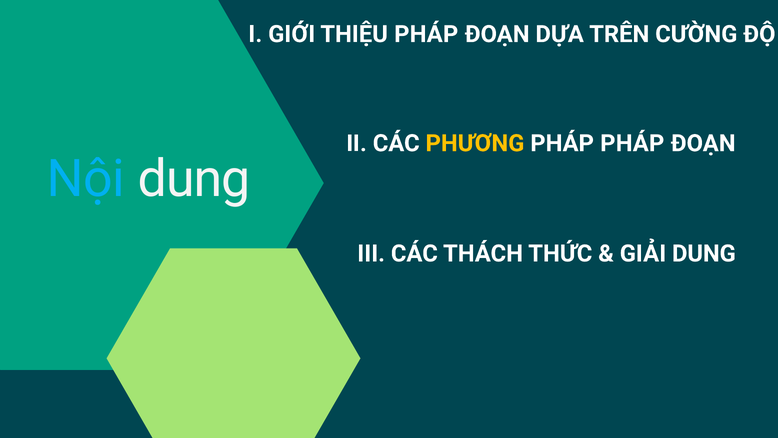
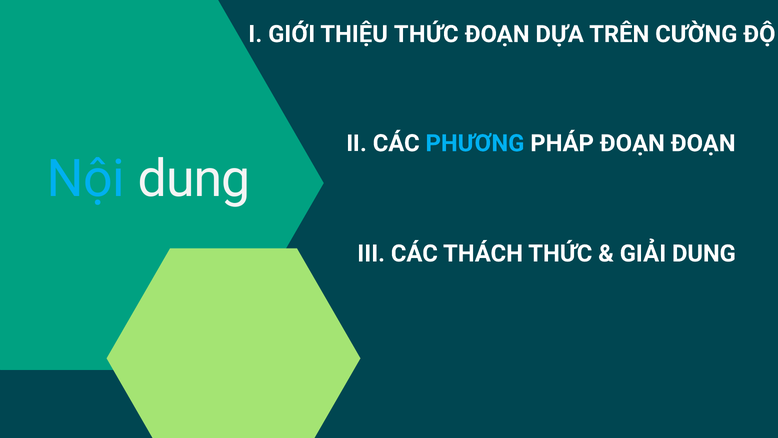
THIỆU PHÁP: PHÁP -> THỨC (426, 34)
PHƯƠNG colour: yellow -> light blue (475, 143)
PHÁP PHÁP: PHÁP -> ĐOẠN (632, 143)
